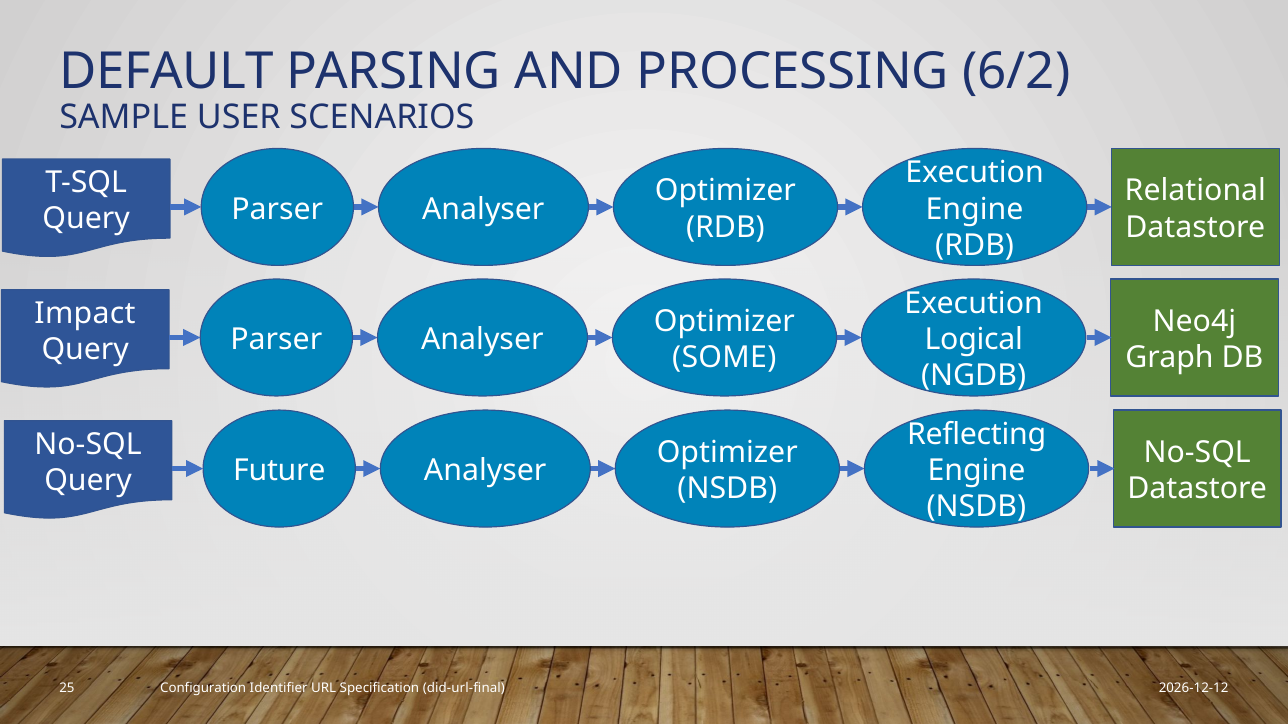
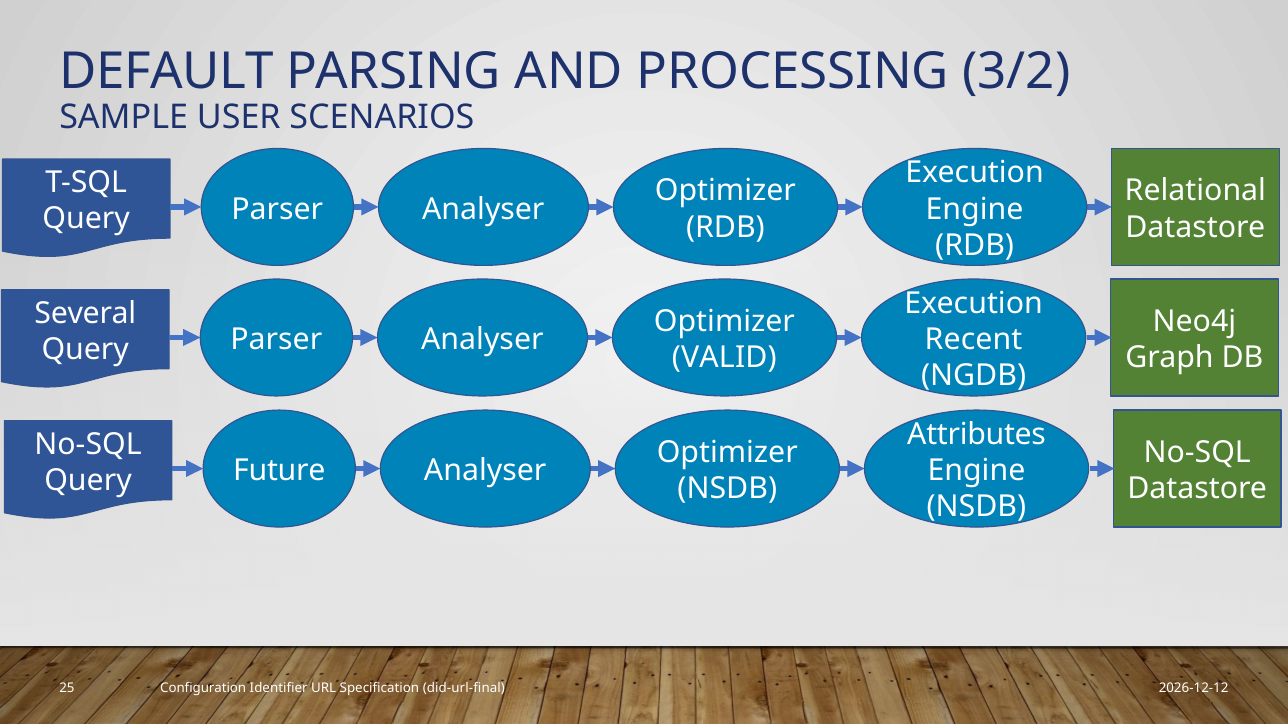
6/2: 6/2 -> 3/2 (1016, 72)
Impact: Impact -> Several (85, 313)
Logical: Logical -> Recent (974, 340)
SOME: SOME -> VALID (724, 358)
Reflecting: Reflecting -> Attributes (977, 435)
